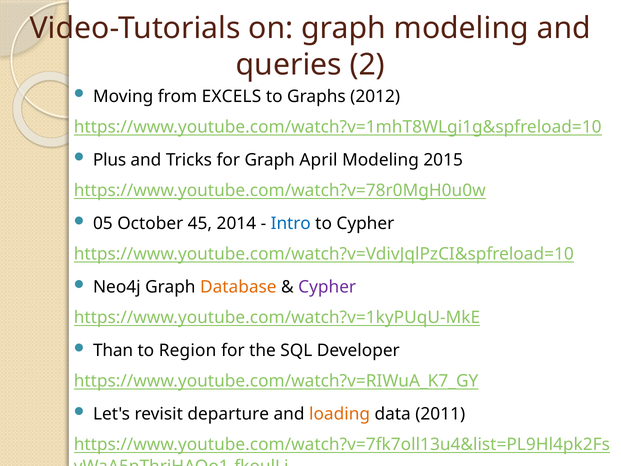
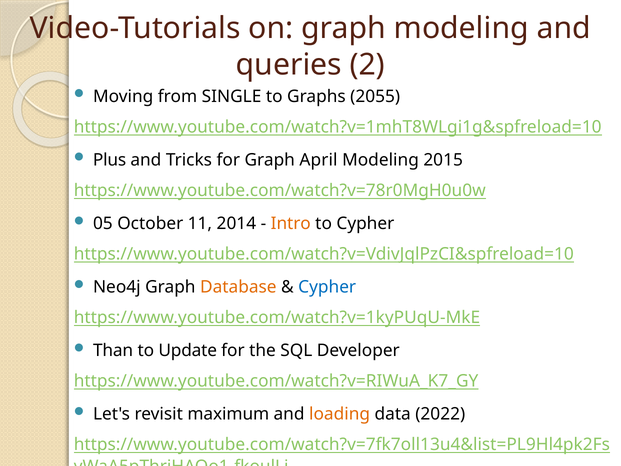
EXCELS: EXCELS -> SINGLE (232, 96)
2012: 2012 -> 2055 (375, 96)
45: 45 -> 11 (200, 223)
Intro colour: blue -> orange (291, 223)
Cypher colour: purple -> blue (327, 287)
Region: Region -> Update (188, 350)
departure: departure -> maximum (228, 414)
2011: 2011 -> 2022 (440, 414)
